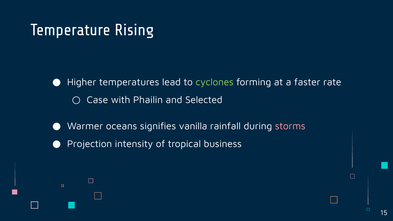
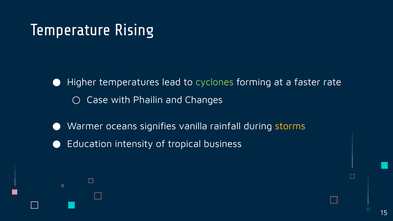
Selected: Selected -> Changes (204, 100)
storms colour: pink -> yellow (290, 126)
Projection: Projection -> Education (90, 144)
